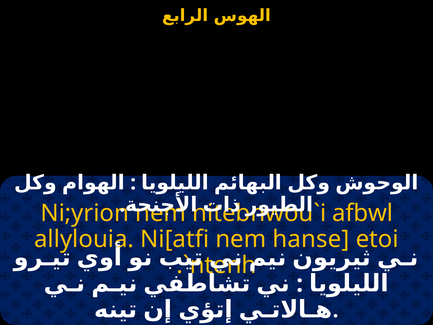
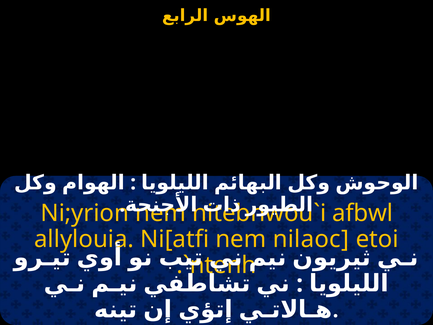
hanse: hanse -> nilaoc (311, 239)
